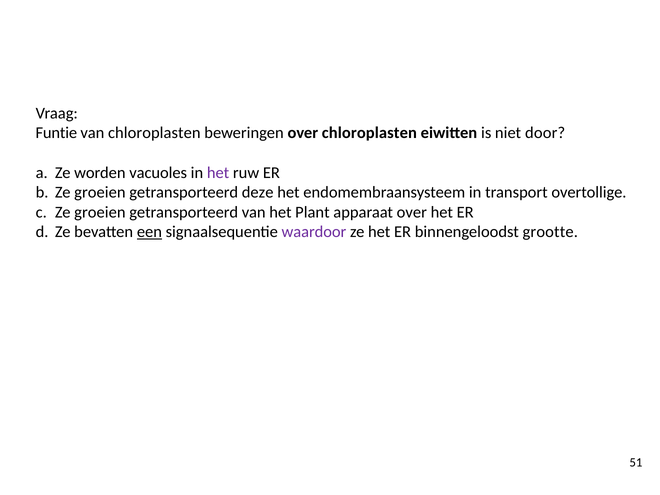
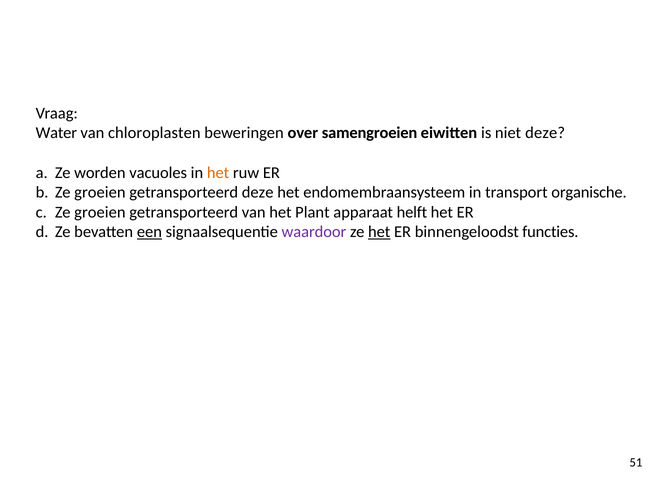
Funtie: Funtie -> Water (56, 133)
over chloroplasten: chloroplasten -> samengroeien (370, 133)
niet door: door -> deze (545, 133)
het colour: purple -> orange (218, 173)
overtollige: overtollige -> organische (589, 192)
apparaat over: over -> helft (412, 212)
het underline: none -> present (379, 232)
grootte: grootte -> functies (550, 232)
